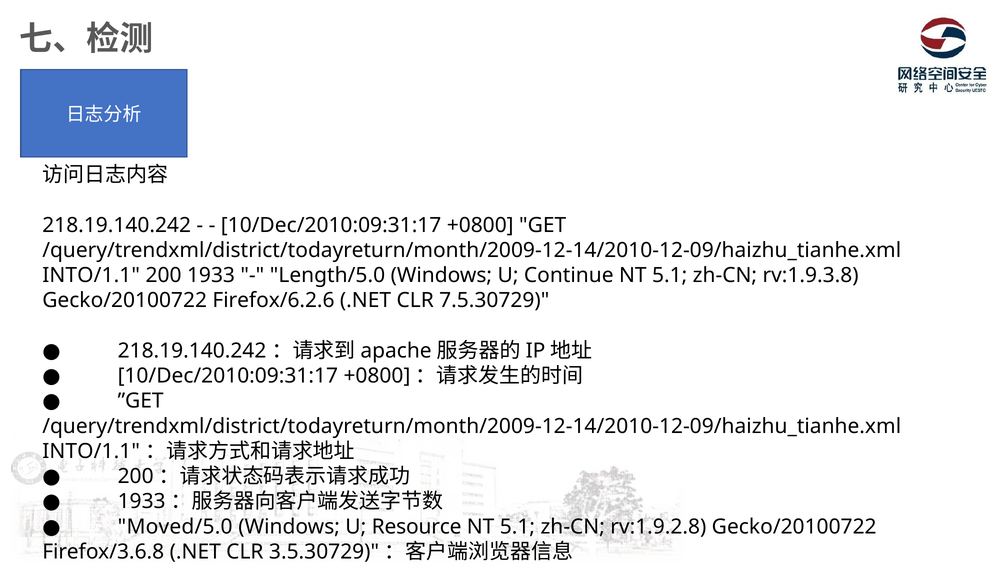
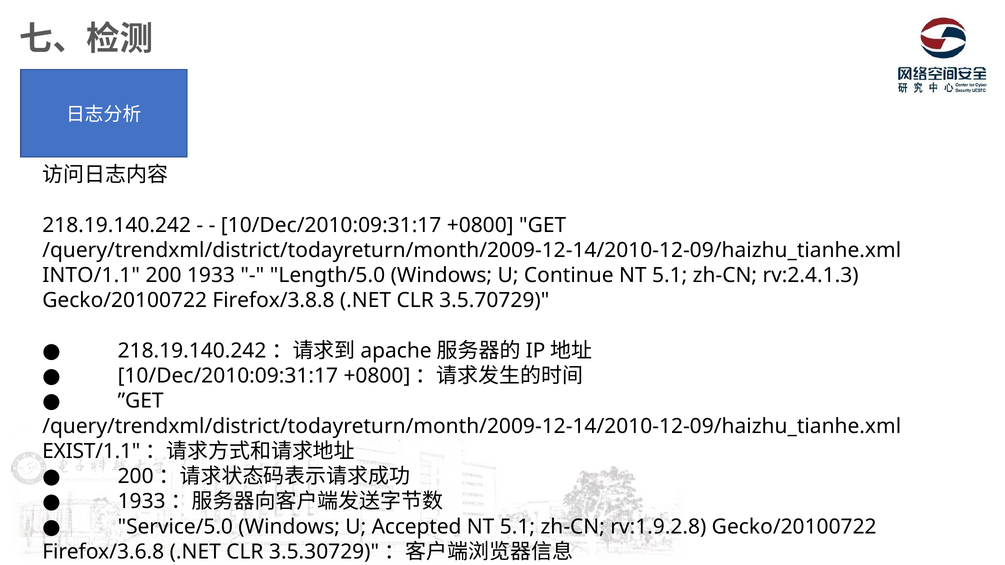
rv:1.9.3.8: rv:1.9.3.8 -> rv:2.4.1.3 (811, 276)
Firefox/6.2.6: Firefox/6.2.6 -> Firefox/3.8.8 (273, 301)
7.5.30729: 7.5.30729 -> 3.5.70729 (494, 301)
INTO/1.1: INTO/1.1 -> EXIST/1.1 (91, 451)
Moved/5.0: Moved/5.0 -> Service/5.0 (175, 527)
Resource: Resource -> Accepted (417, 527)
